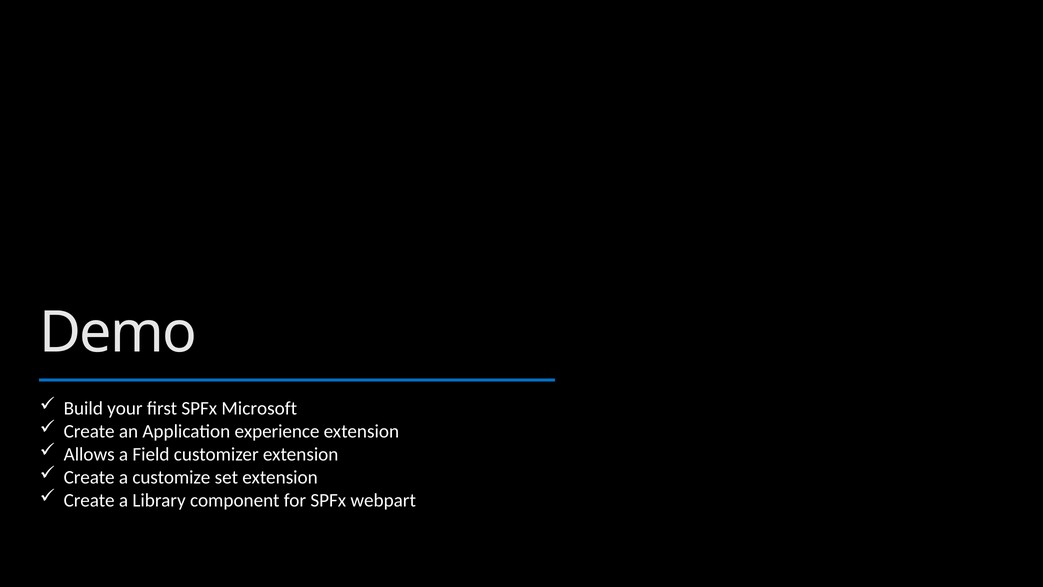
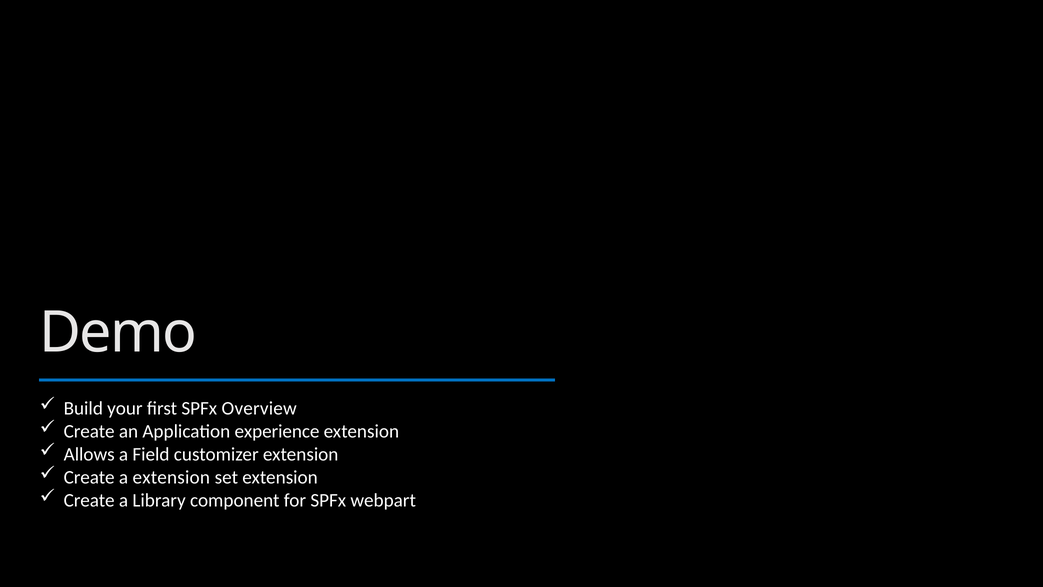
Microsoft: Microsoft -> Overview (259, 408)
a customize: customize -> extension (171, 477)
